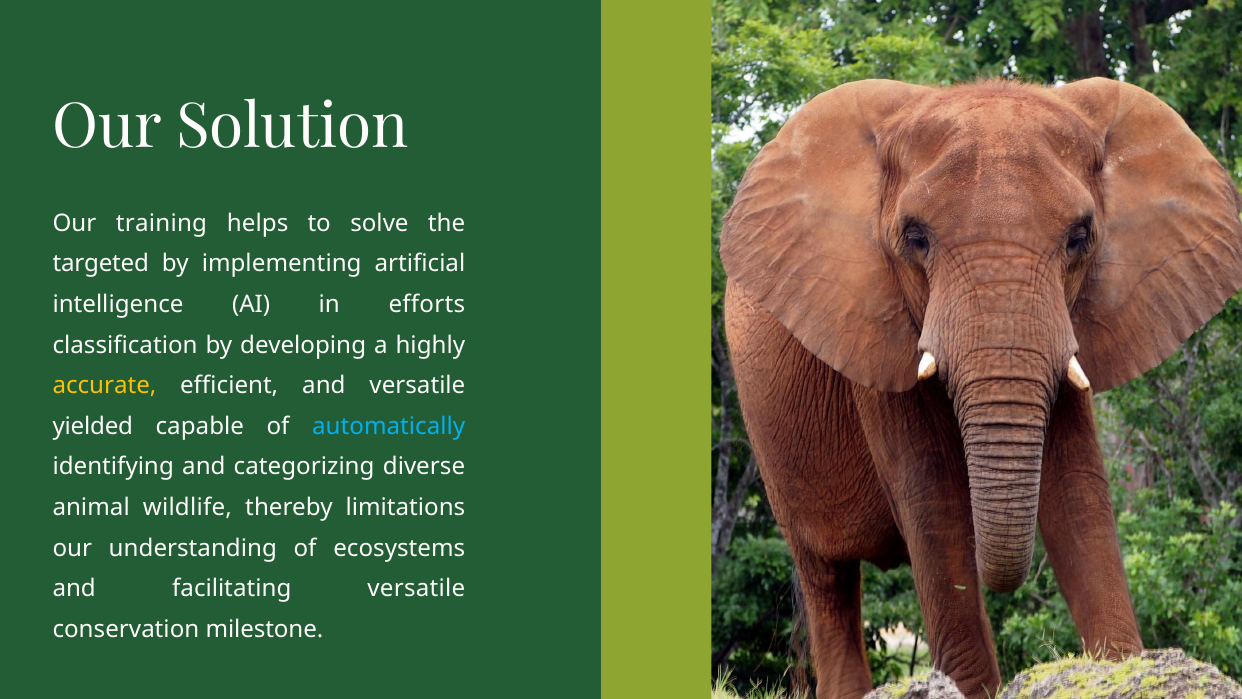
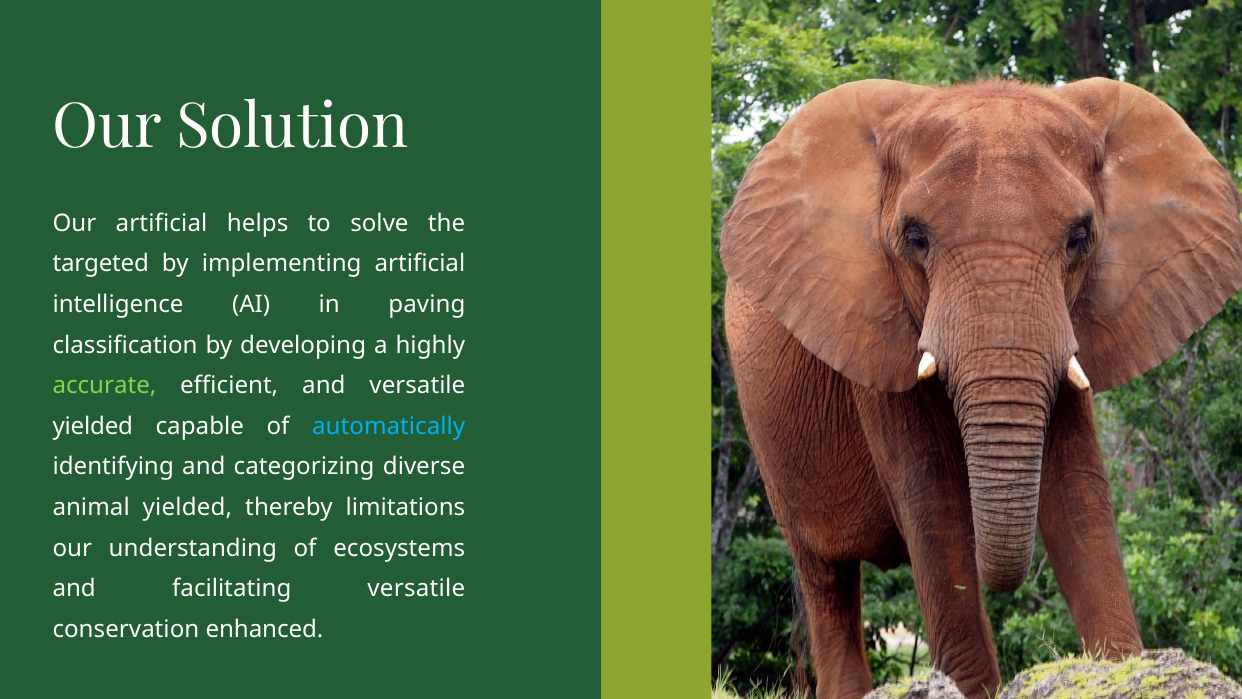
Our training: training -> artificial (162, 223)
efforts: efforts -> paving (427, 304)
accurate colour: yellow -> light green (104, 386)
animal wildlife: wildlife -> yielded (187, 507)
milestone: milestone -> enhanced (264, 629)
